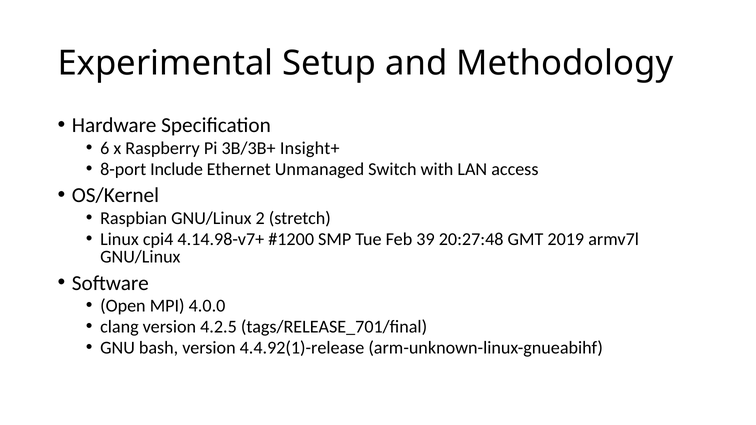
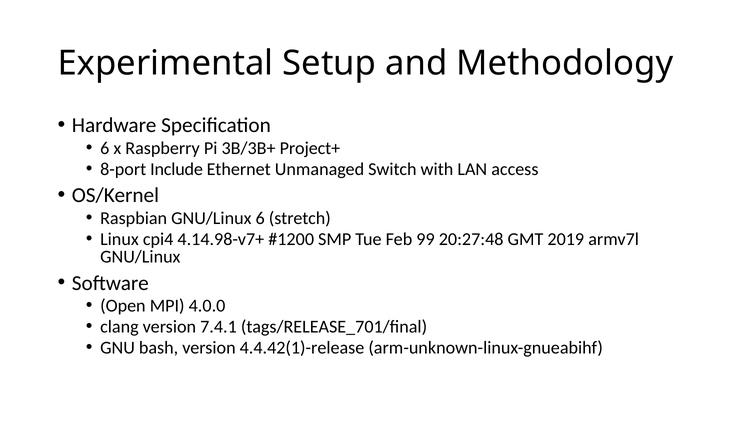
Insight+: Insight+ -> Project+ (310, 148)
GNU/Linux 2: 2 -> 6 (260, 218)
39: 39 -> 99 (426, 239)
4.2.5: 4.2.5 -> 7.4.1 (218, 327)
4.4.92(1)-release: 4.4.92(1)-release -> 4.4.42(1)-release (302, 348)
